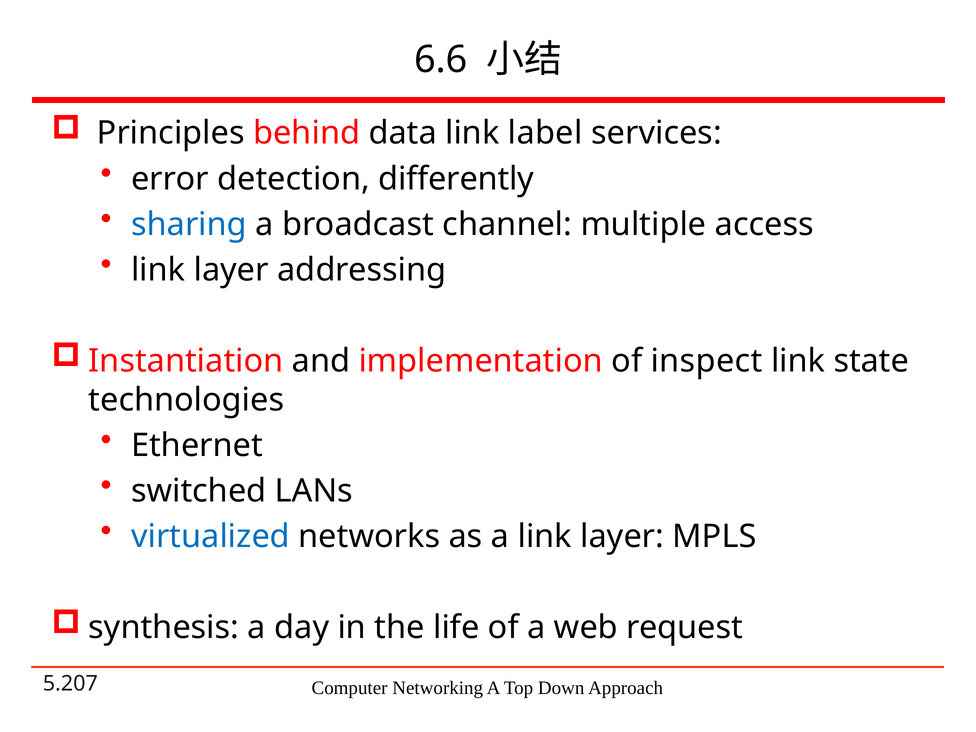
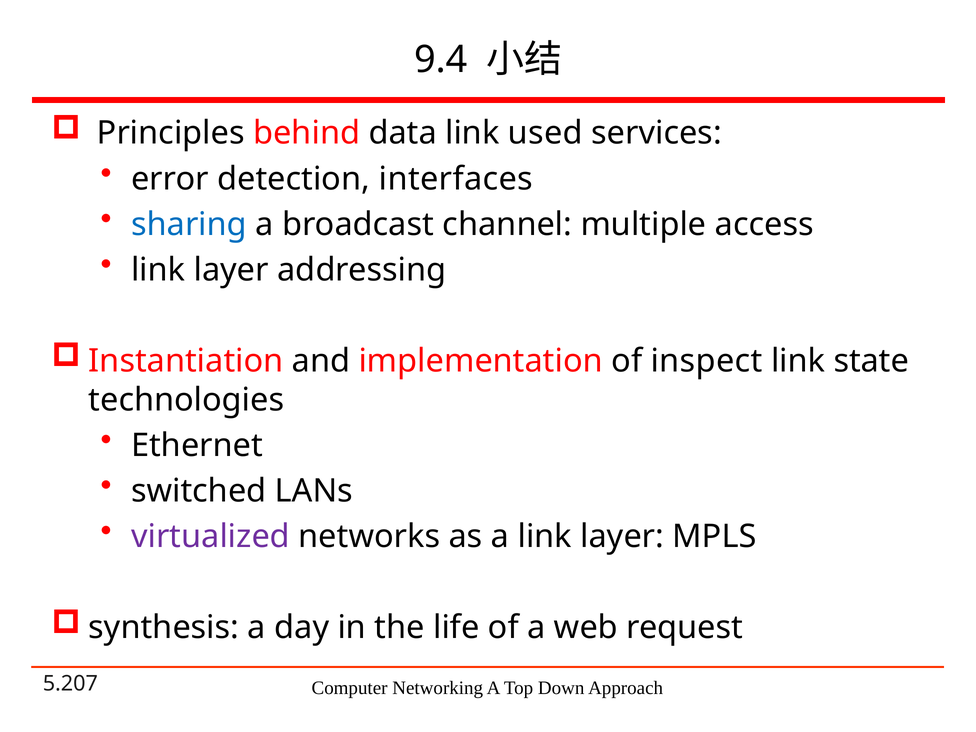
6.6: 6.6 -> 9.4 (441, 60)
label: label -> used (545, 133)
differently: differently -> interfaces (456, 179)
virtualized colour: blue -> purple (211, 537)
